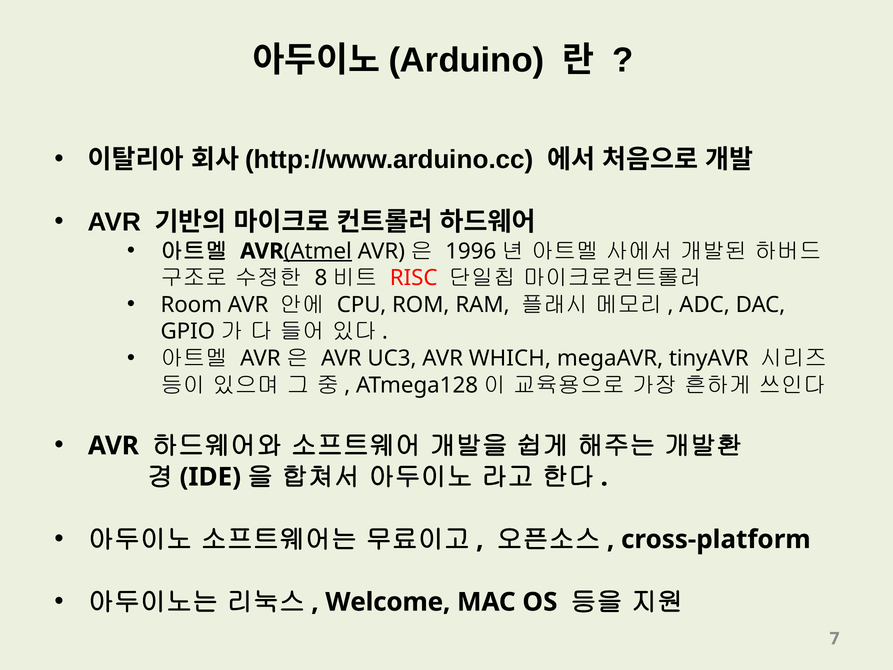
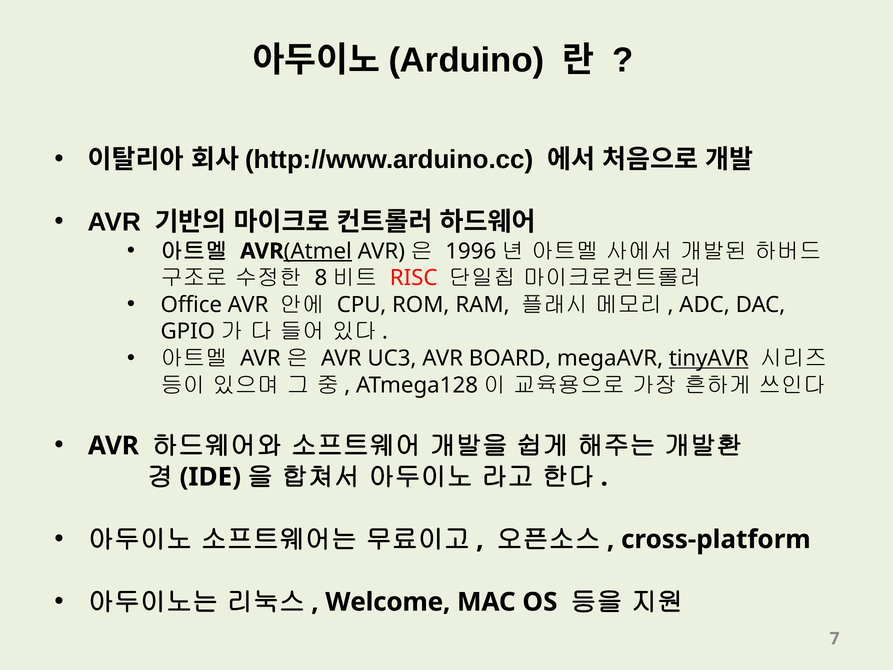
Room: Room -> Office (191, 305)
WHICH: WHICH -> BOARD (510, 358)
tinyAVR underline: none -> present (709, 358)
